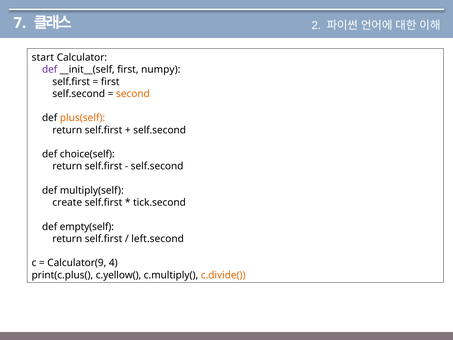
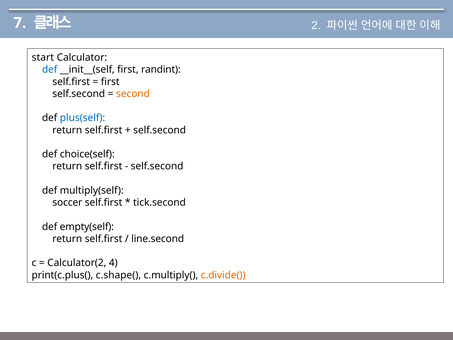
def colour: purple -> blue (50, 70)
numpy: numpy -> randint (161, 70)
plus(self colour: orange -> blue (83, 118)
create: create -> soccer (67, 202)
left.second: left.second -> line.second (158, 239)
Calculator(9: Calculator(9 -> Calculator(2 (77, 263)
c.yellow(: c.yellow( -> c.shape( (118, 275)
